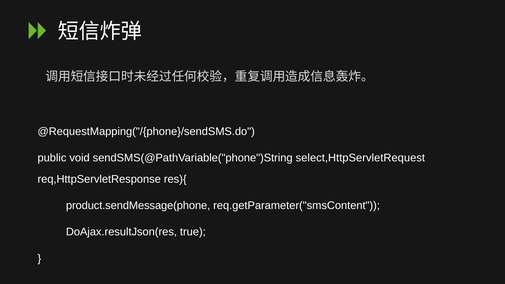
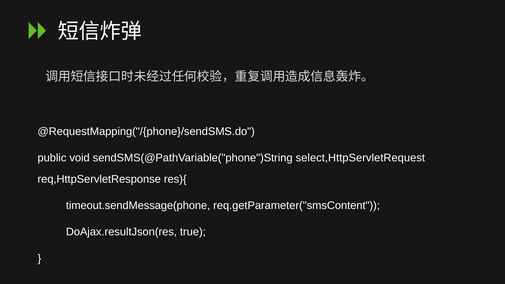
product.sendMessage(phone: product.sendMessage(phone -> timeout.sendMessage(phone (138, 206)
